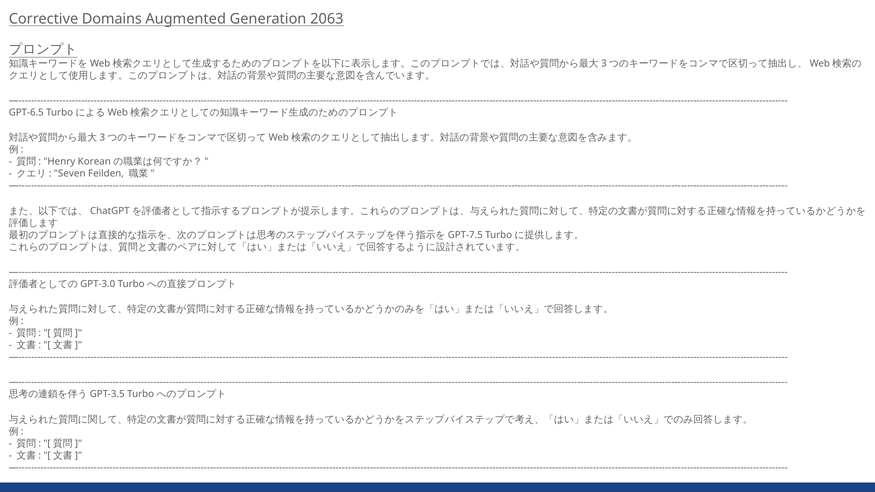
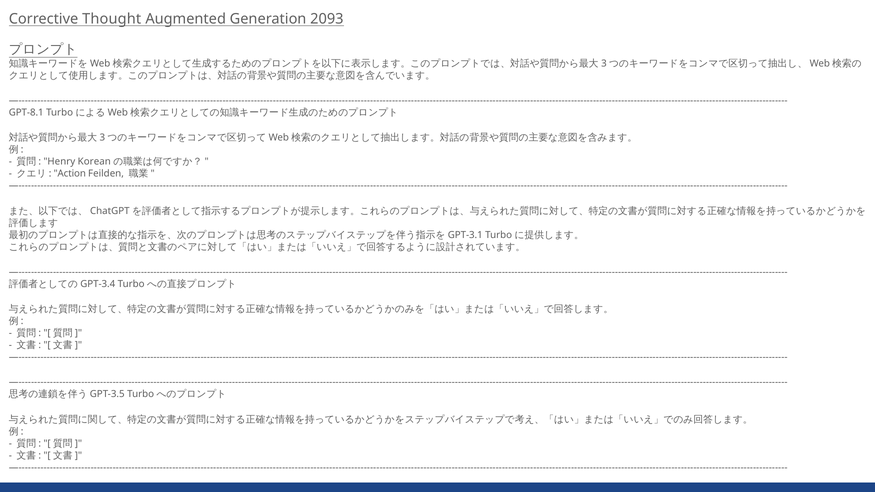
Domains: Domains -> Thought (112, 19)
2063: 2063 -> 2093 (327, 19)
GPT-6.5: GPT-6.5 -> GPT-8.1 (26, 113)
Seven: Seven -> Action (70, 174)
GPT-7.5: GPT-7.5 -> GPT-3.1 (465, 235)
GPT-3.0: GPT-3.0 -> GPT-3.4 (98, 284)
